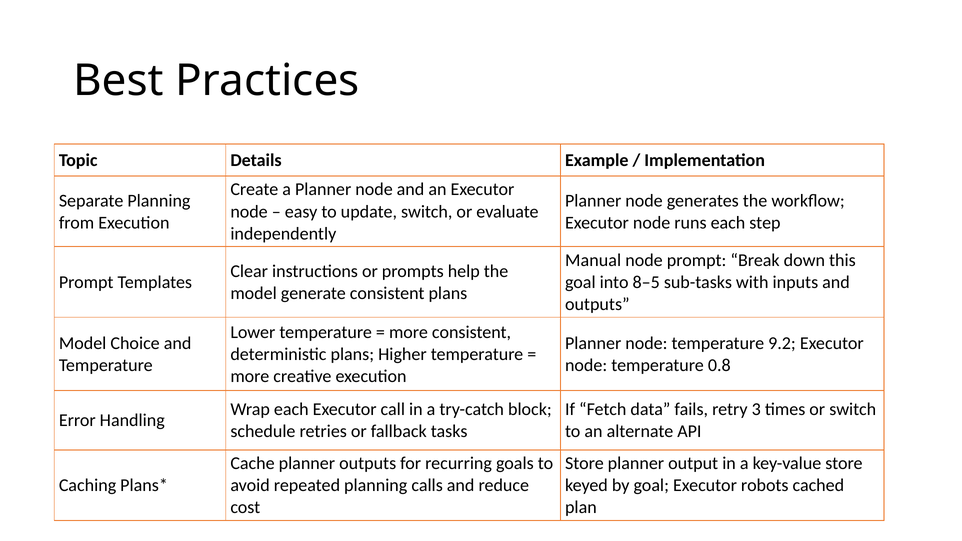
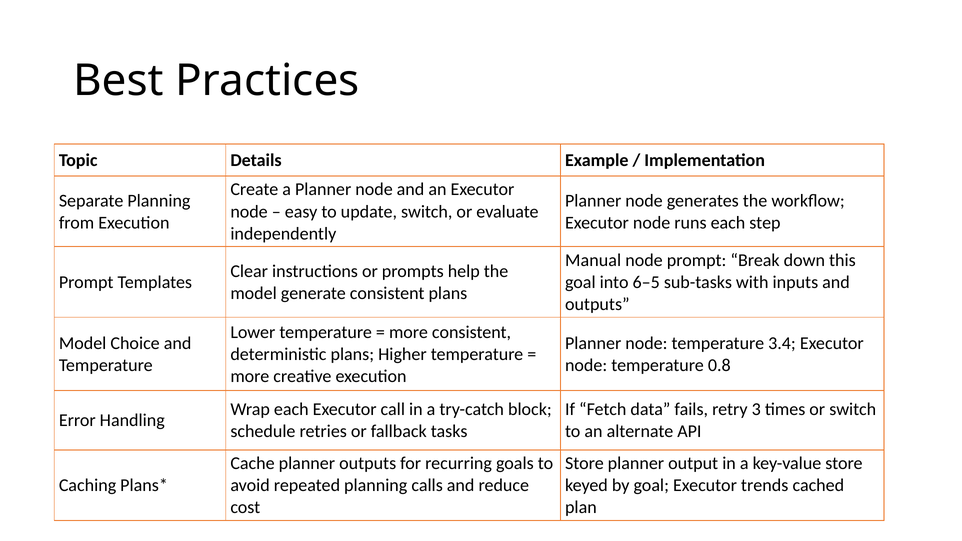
8–5: 8–5 -> 6–5 (646, 282)
9.2: 9.2 -> 3.4 (782, 343)
robots: robots -> trends (765, 486)
